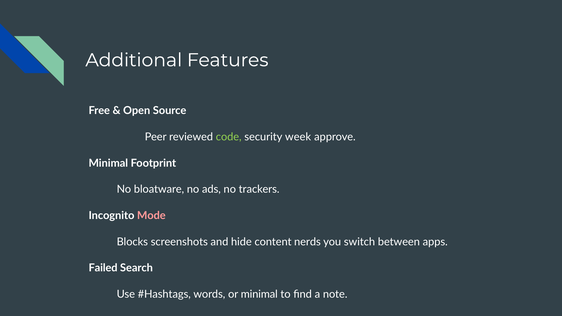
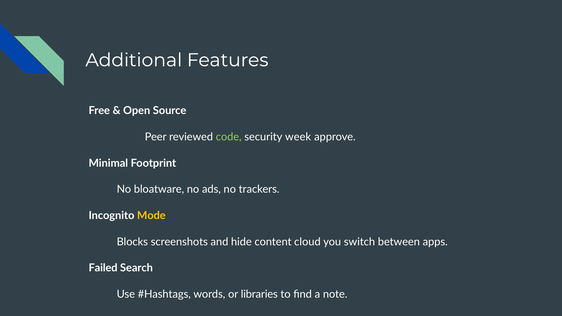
Mode colour: pink -> yellow (151, 216)
nerds: nerds -> cloud (307, 242)
or minimal: minimal -> libraries (259, 294)
